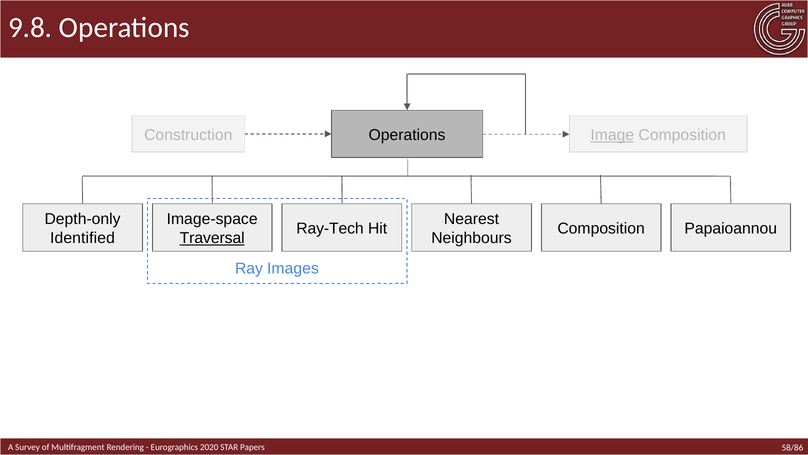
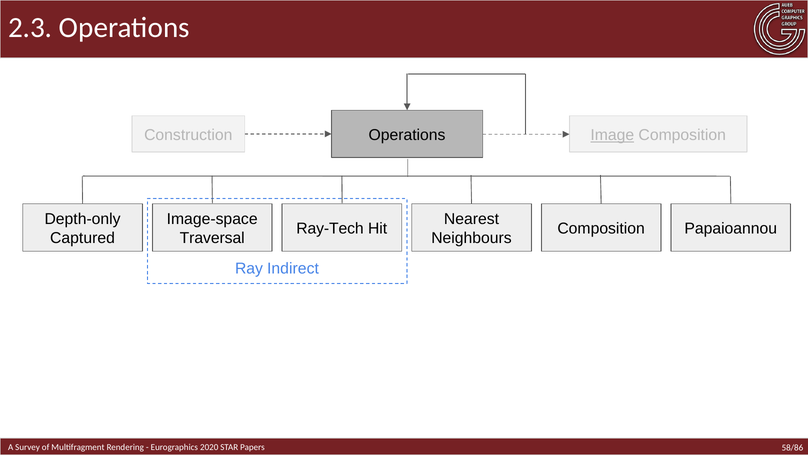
9.8: 9.8 -> 2.3 (30, 28)
Identified: Identified -> Captured (82, 238)
Traversal underline: present -> none (212, 238)
Images: Images -> Indirect (293, 268)
